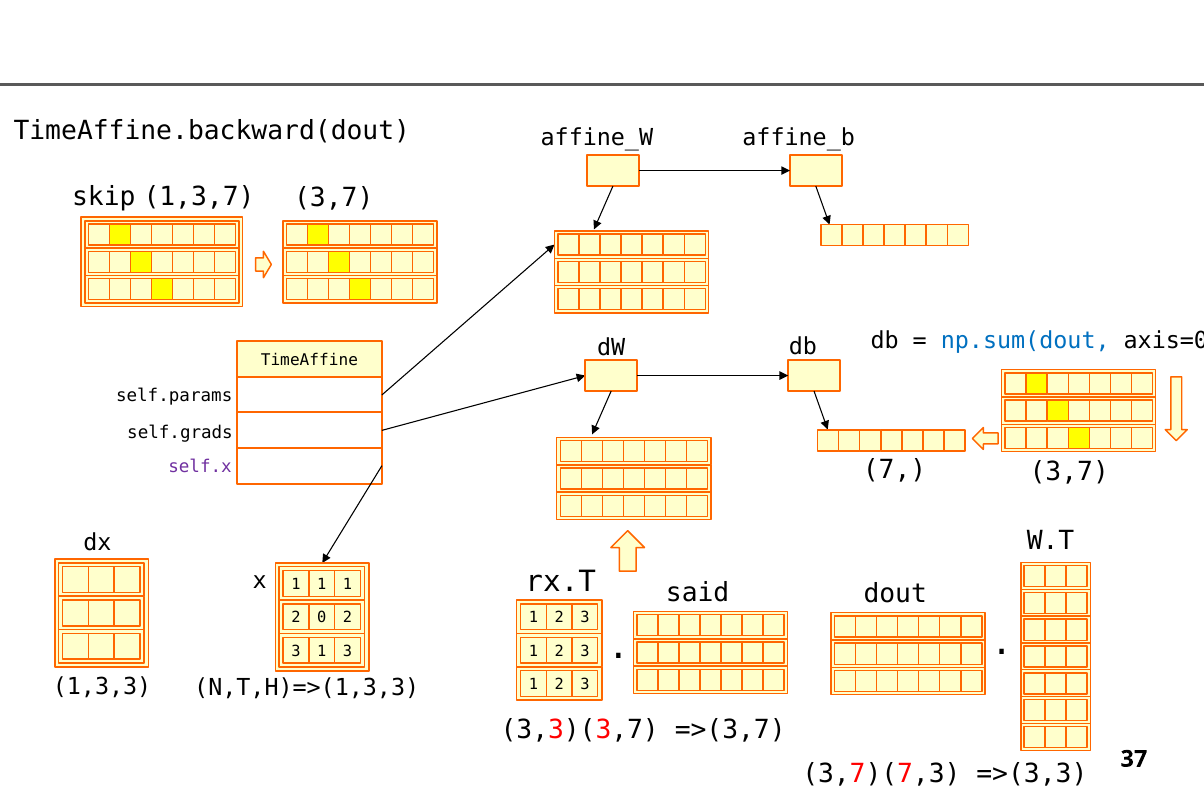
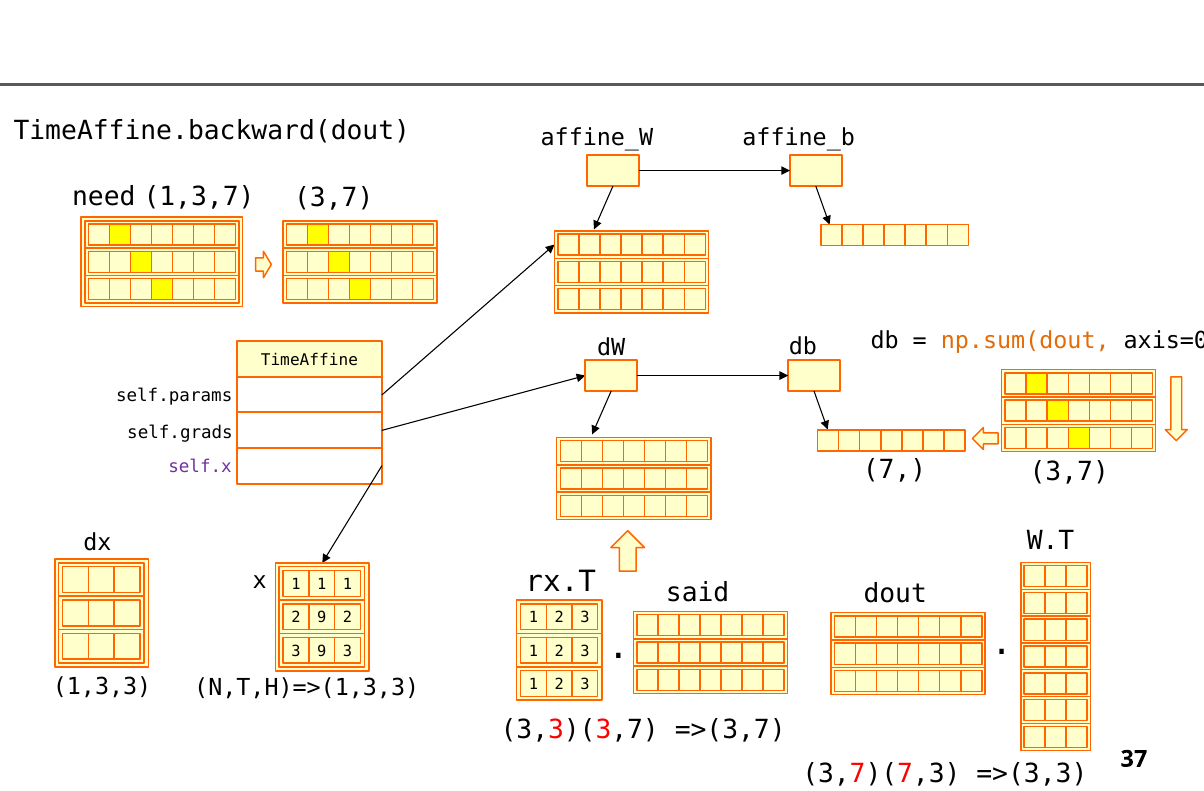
skip: skip -> need (104, 196)
np.sum(dout colour: blue -> orange (1025, 340)
2 0: 0 -> 9 (322, 618)
1: 1 -> 9 (322, 651)
